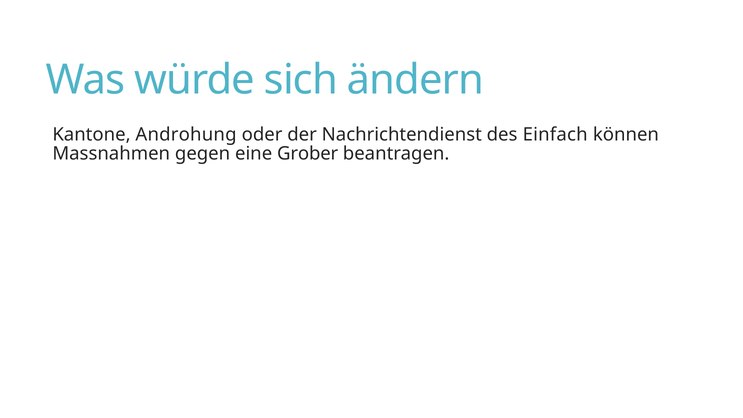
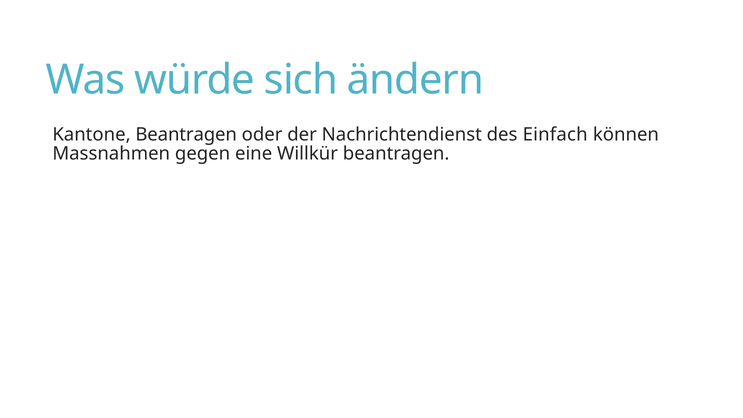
Kantone Androhung: Androhung -> Beantragen (186, 134)
Grober: Grober -> Willkür (308, 153)
